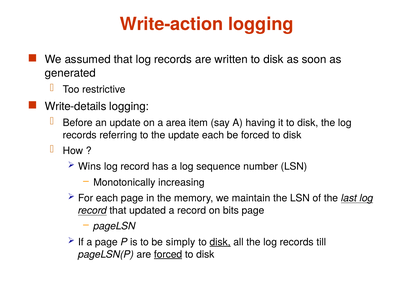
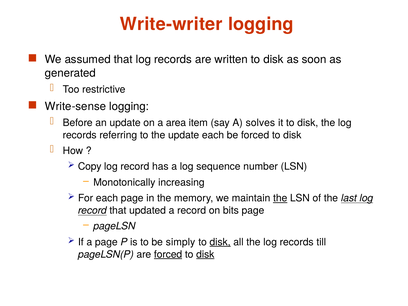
Write-action: Write-action -> Write-writer (171, 24)
Write-details: Write-details -> Write-sense (75, 106)
having: having -> solves (260, 123)
Wins: Wins -> Copy (90, 167)
the underline: none -> present (280, 198)
disk underline: none -> present (205, 254)
